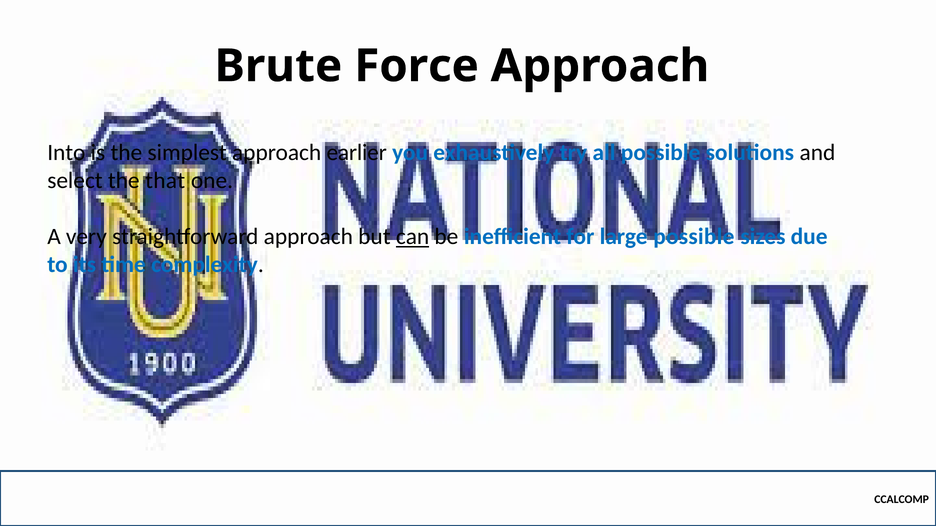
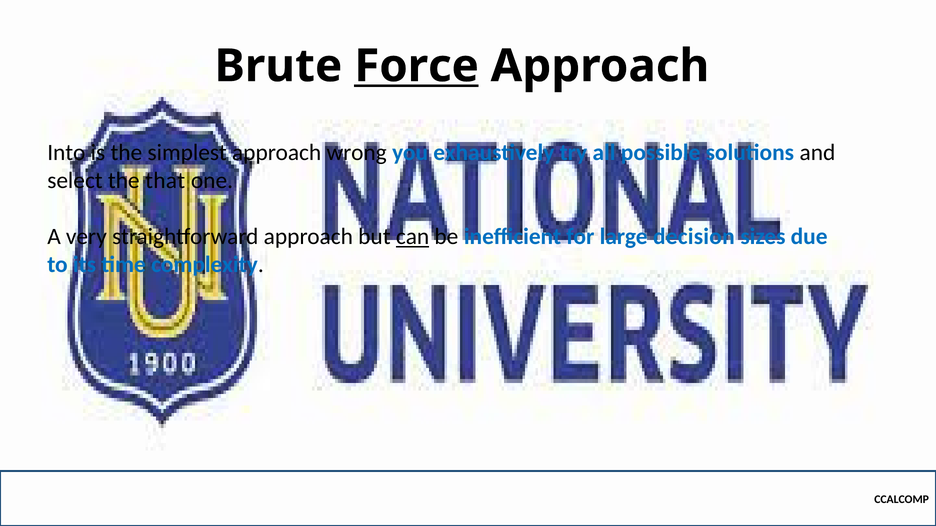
Force underline: none -> present (417, 66)
earlier: earlier -> wrong (357, 153)
large possible: possible -> decision (694, 237)
